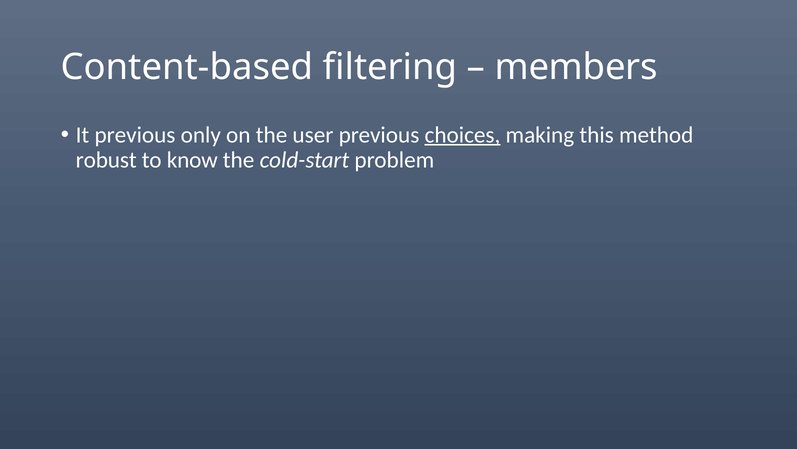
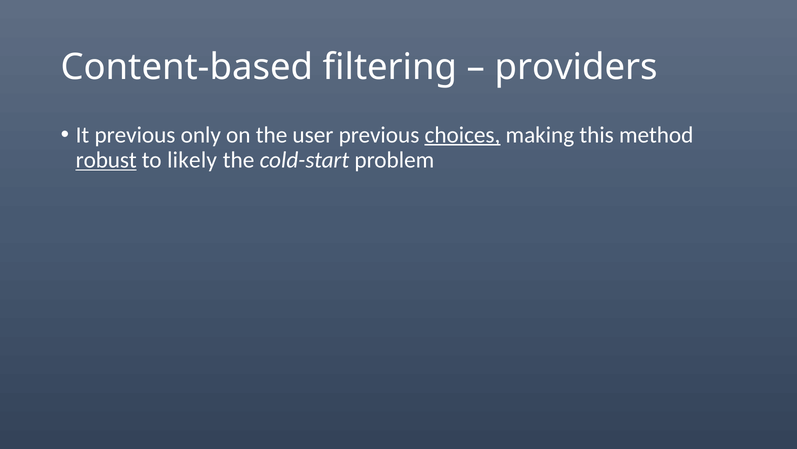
members: members -> providers (576, 67)
robust underline: none -> present (106, 160)
know: know -> likely (192, 160)
